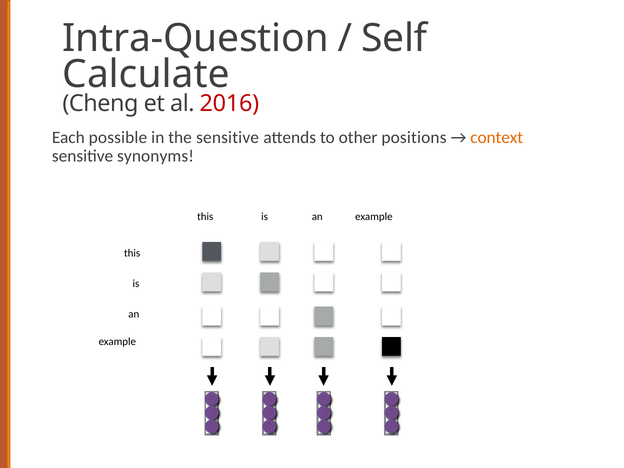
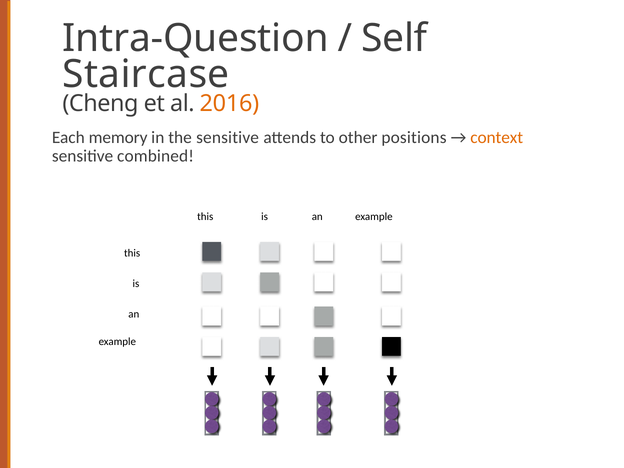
Calculate: Calculate -> Staircase (146, 74)
2016 colour: red -> orange (229, 104)
possible: possible -> memory (118, 137)
synonyms: synonyms -> combined (155, 156)
